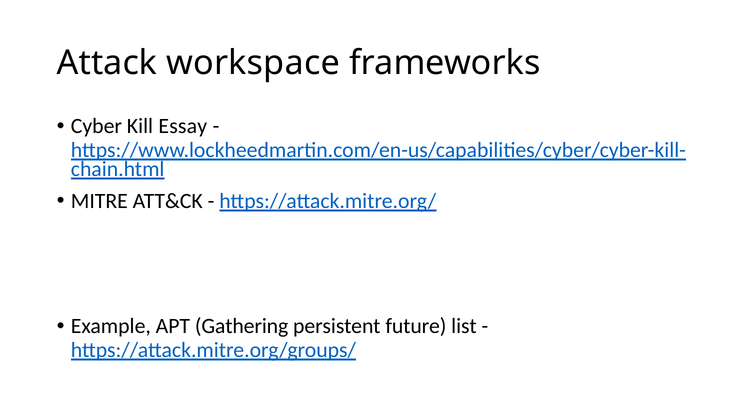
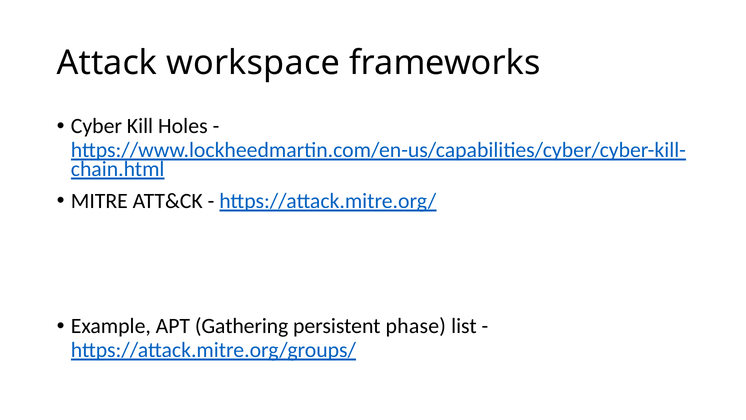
Essay: Essay -> Holes (183, 126)
future: future -> phase (416, 326)
